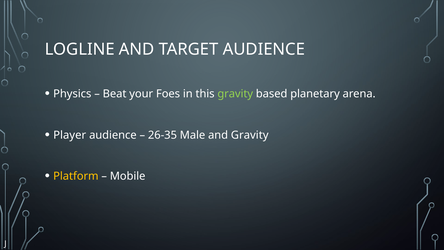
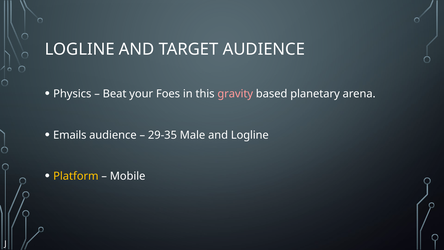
gravity colour: light green -> pink (235, 94)
Player: Player -> Emails (70, 135)
26-35: 26-35 -> 29-35 (162, 135)
and Gravity: Gravity -> Logline (250, 135)
